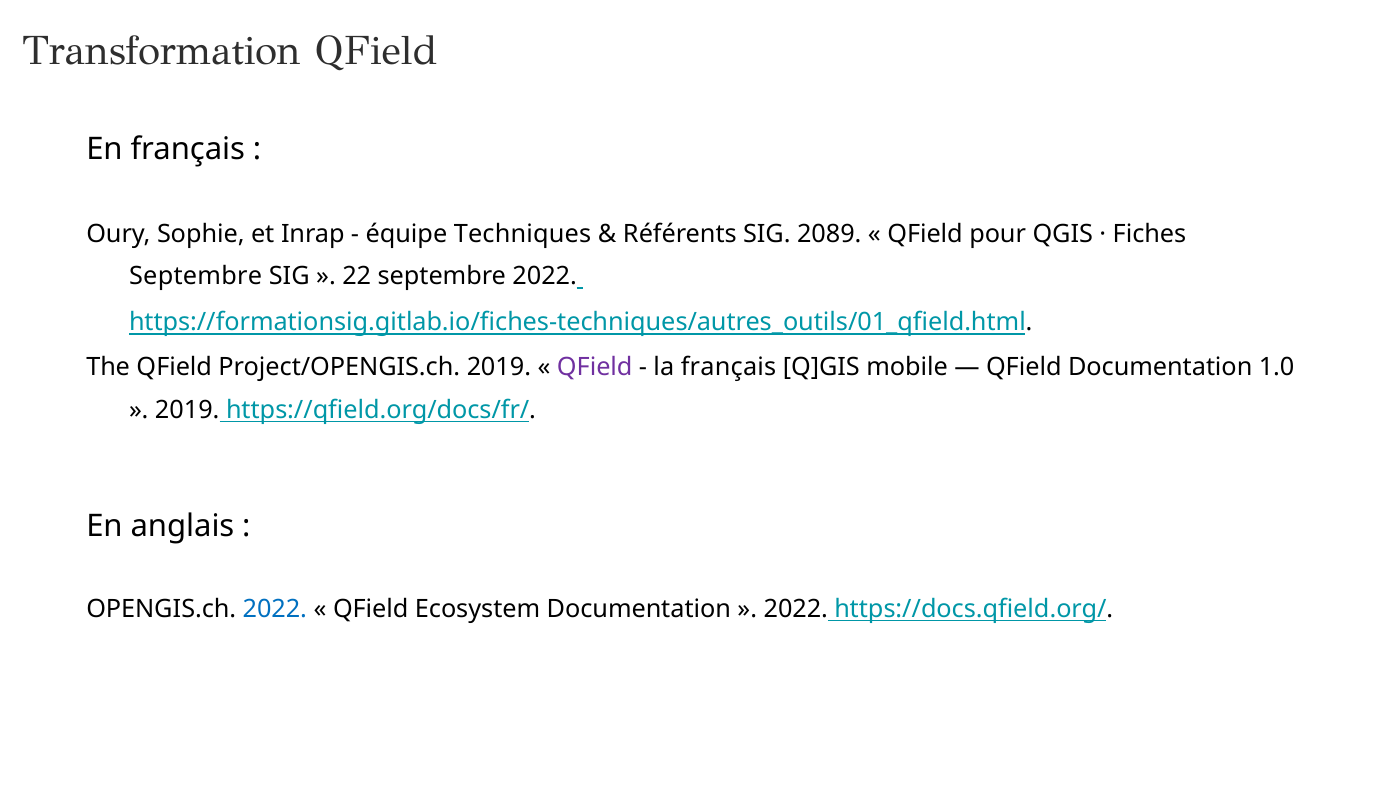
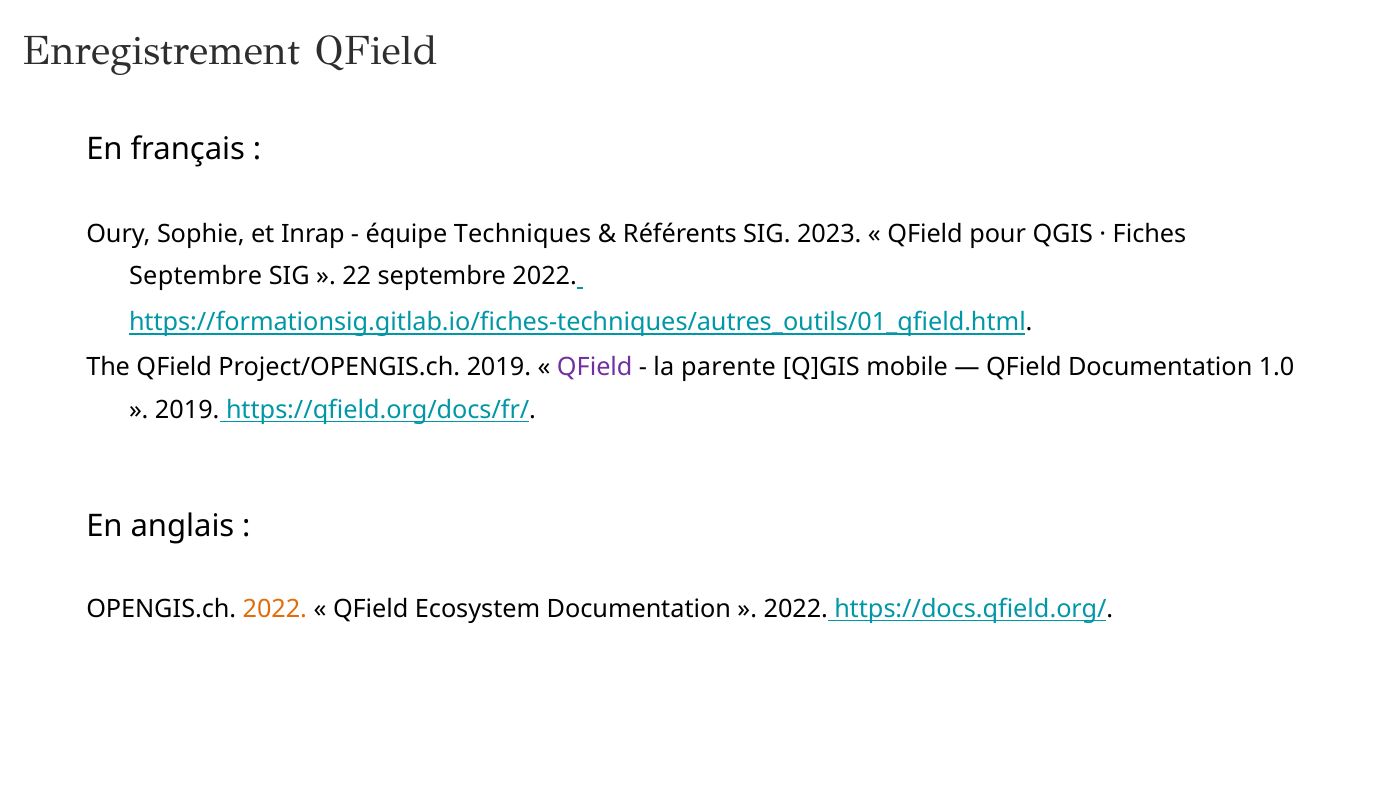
Transformation: Transformation -> Enregistrement (161, 52)
2089: 2089 -> 2023 (829, 234)
la français: français -> parente (729, 367)
2022 colour: blue -> orange (275, 609)
